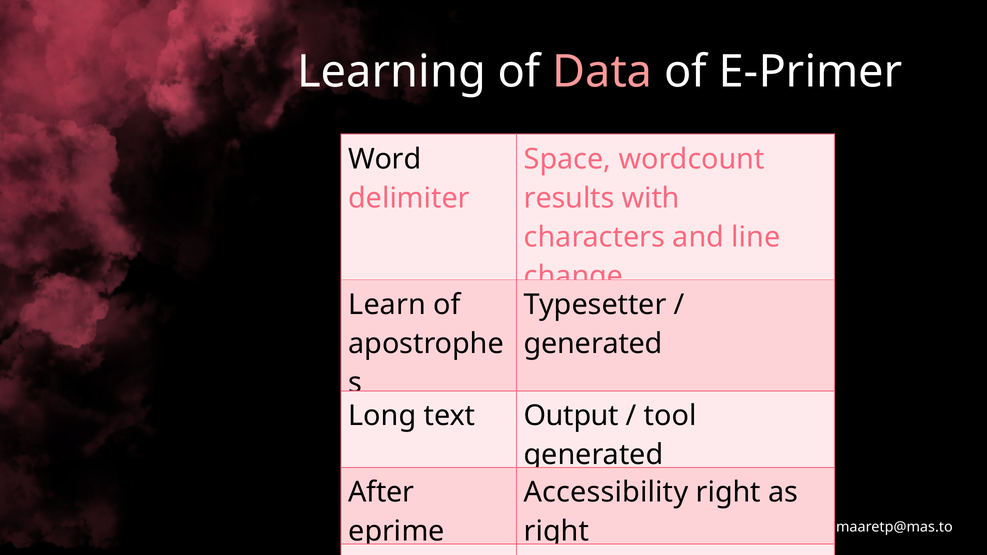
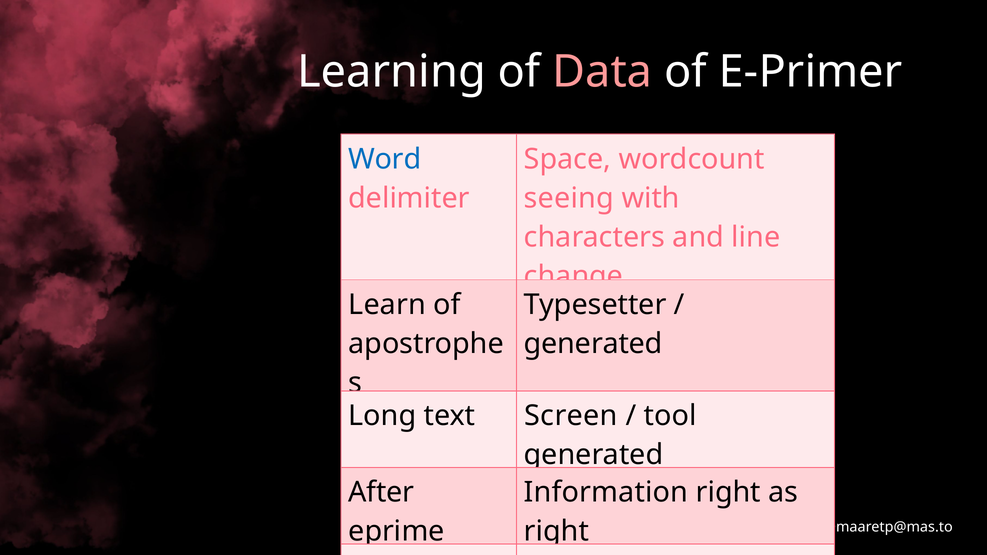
Word colour: black -> blue (385, 159)
results: results -> seeing (569, 198)
Output: Output -> Screen (571, 416)
Accessibility: Accessibility -> Information (606, 492)
